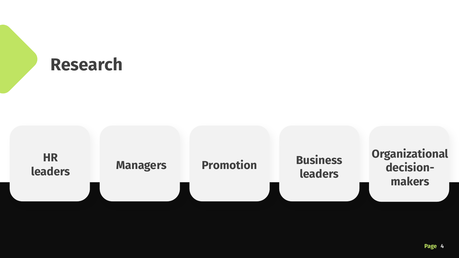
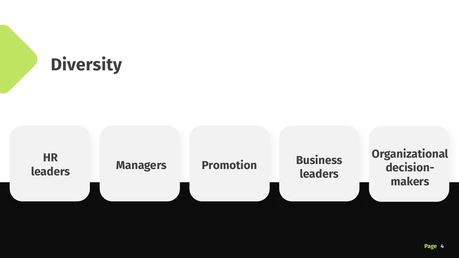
Research: Research -> Diversity (87, 65)
